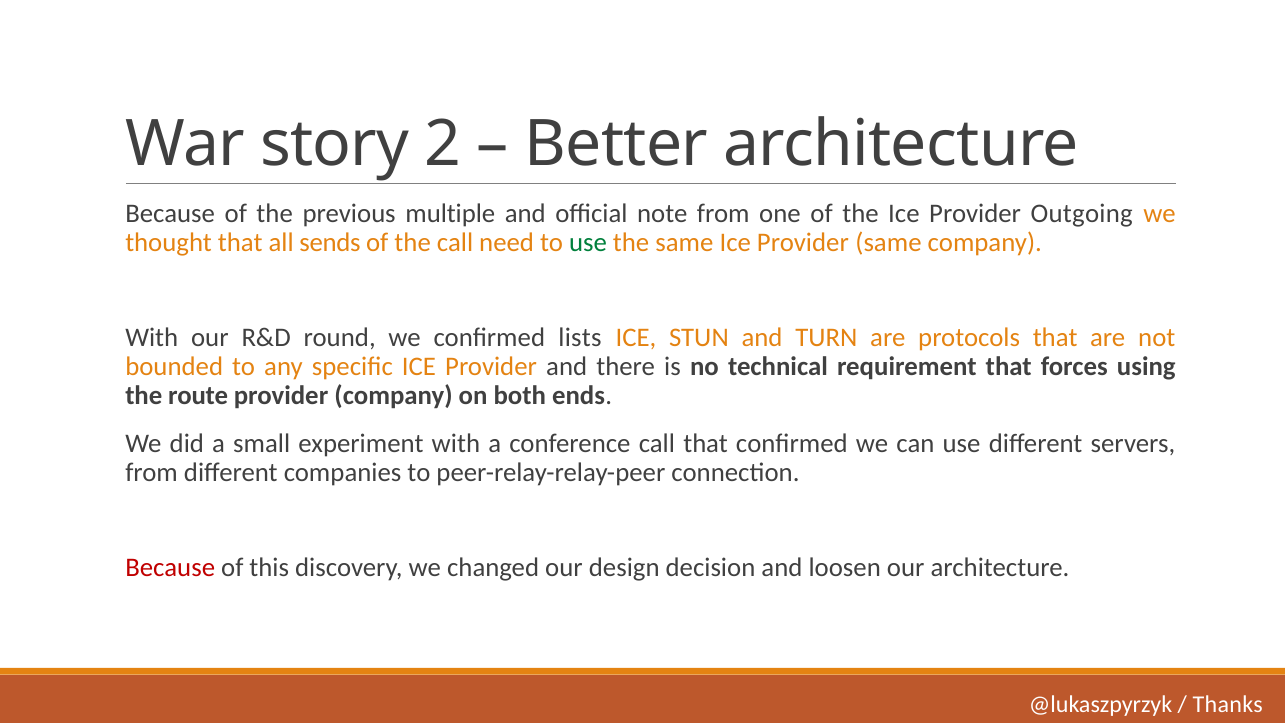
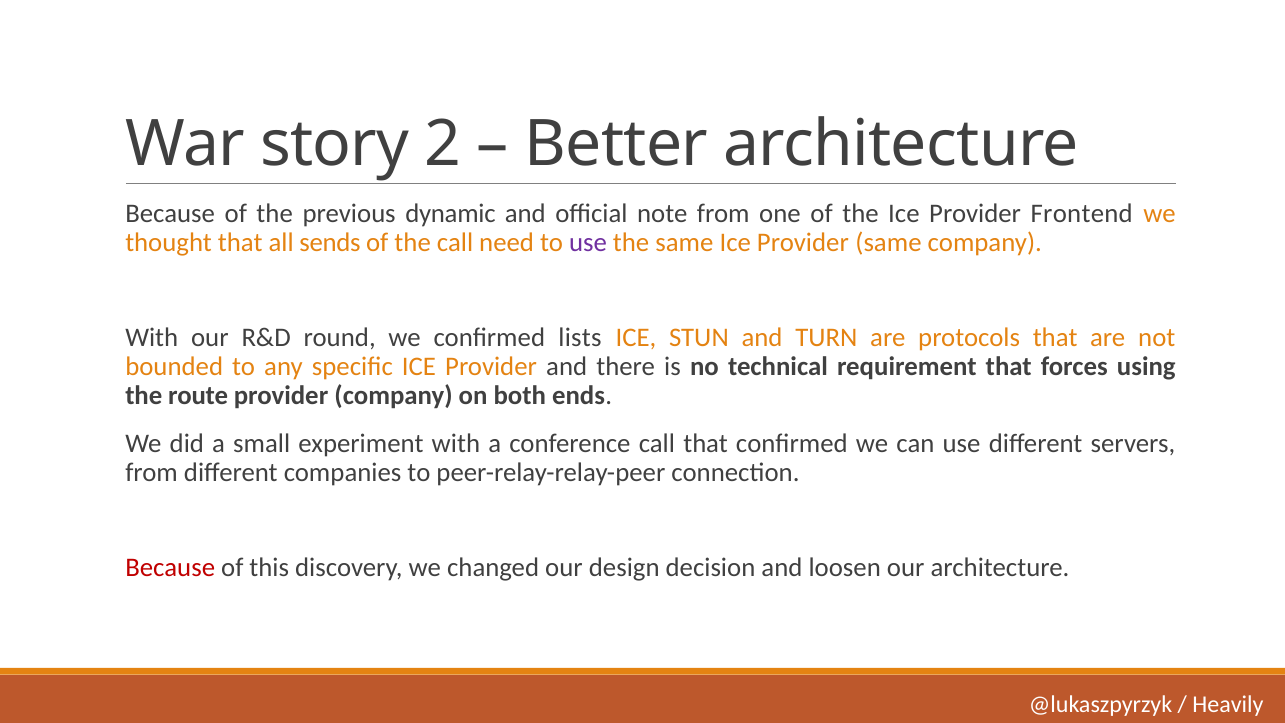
multiple: multiple -> dynamic (450, 214)
Outgoing: Outgoing -> Frontend (1082, 214)
use colour: green -> purple (588, 243)
Thanks: Thanks -> Heavily (1228, 705)
